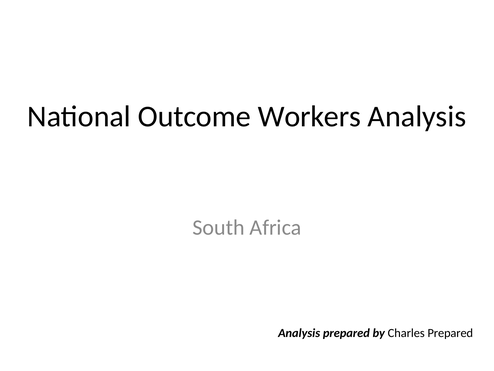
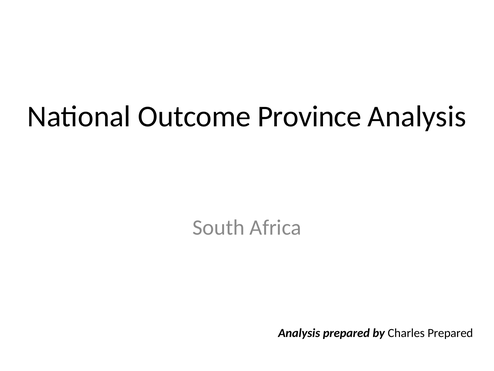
Workers: Workers -> Province (309, 117)
